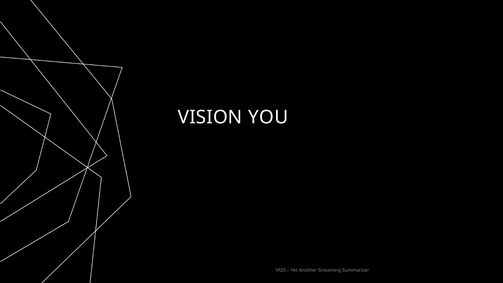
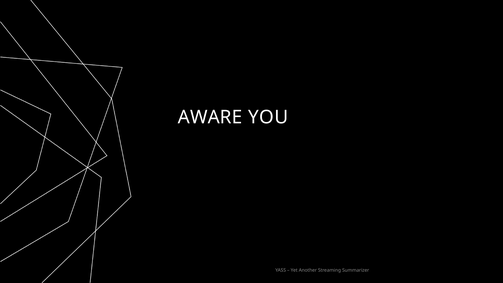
VISION: VISION -> AWARE (210, 117)
